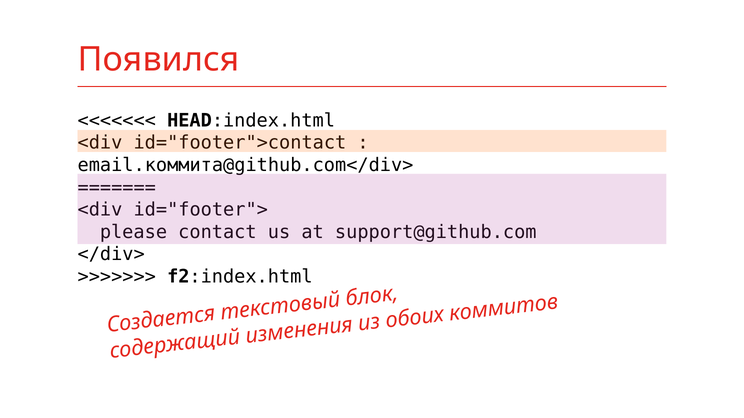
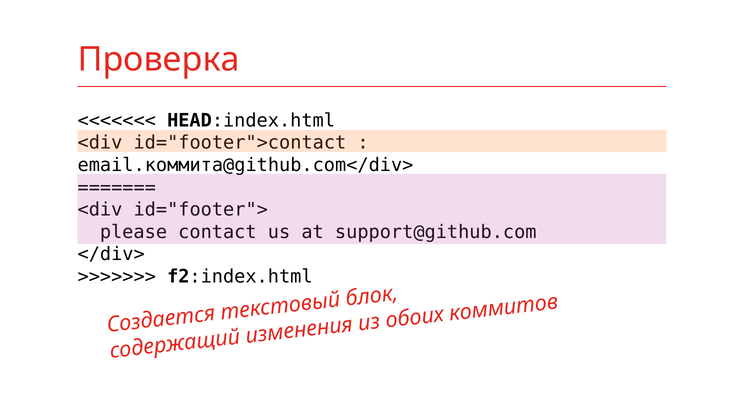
Появился: Появился -> Проверка (159, 59)
